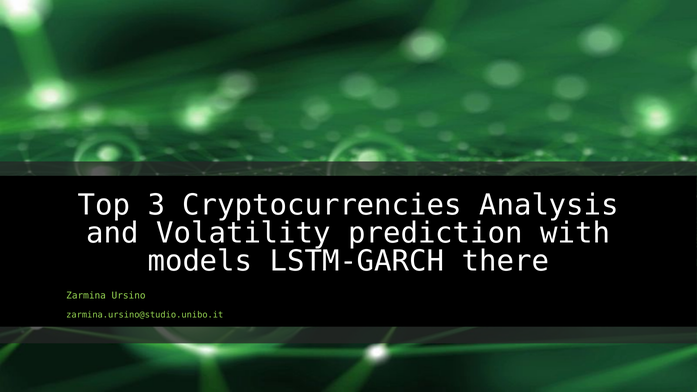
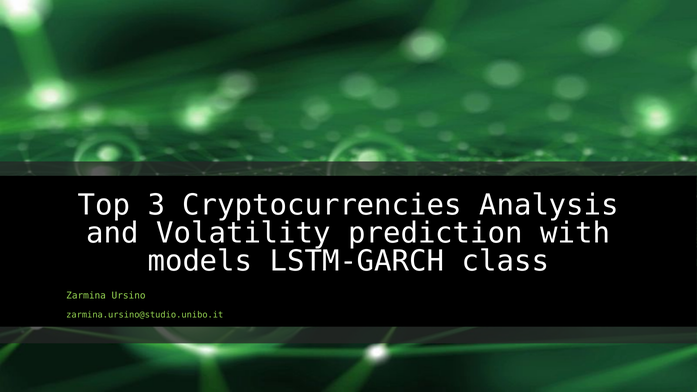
there: there -> class (505, 261)
